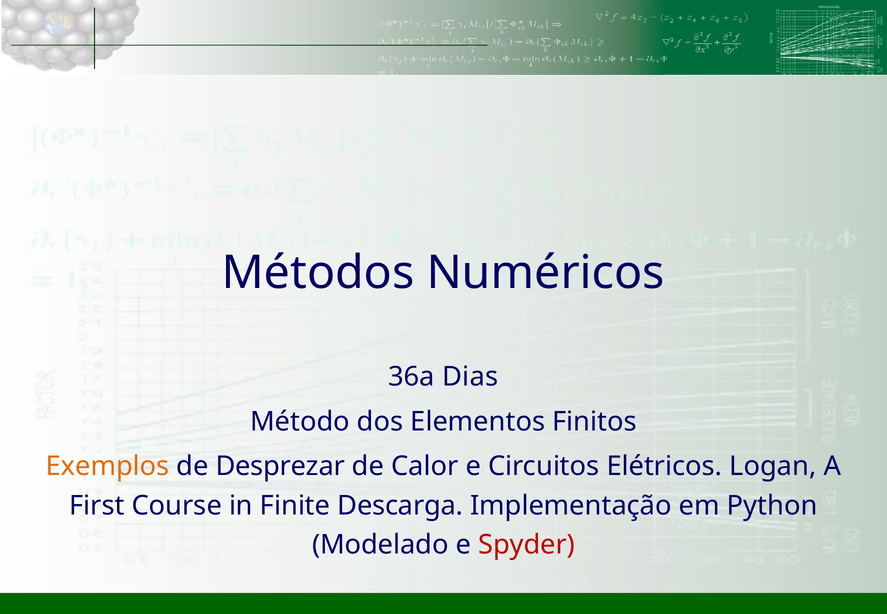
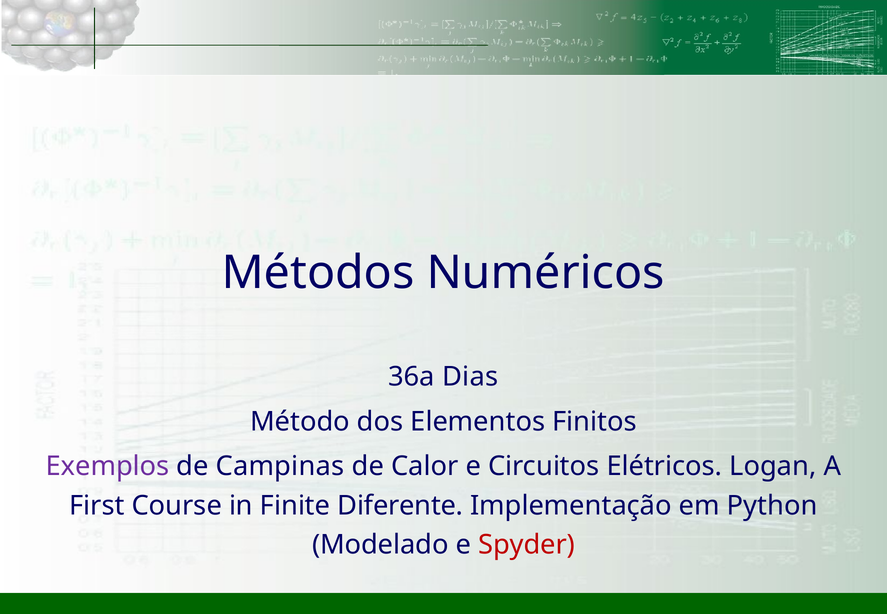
Exemplos colour: orange -> purple (108, 466)
Desprezar: Desprezar -> Campinas (280, 466)
Descarga: Descarga -> Diferente (400, 506)
